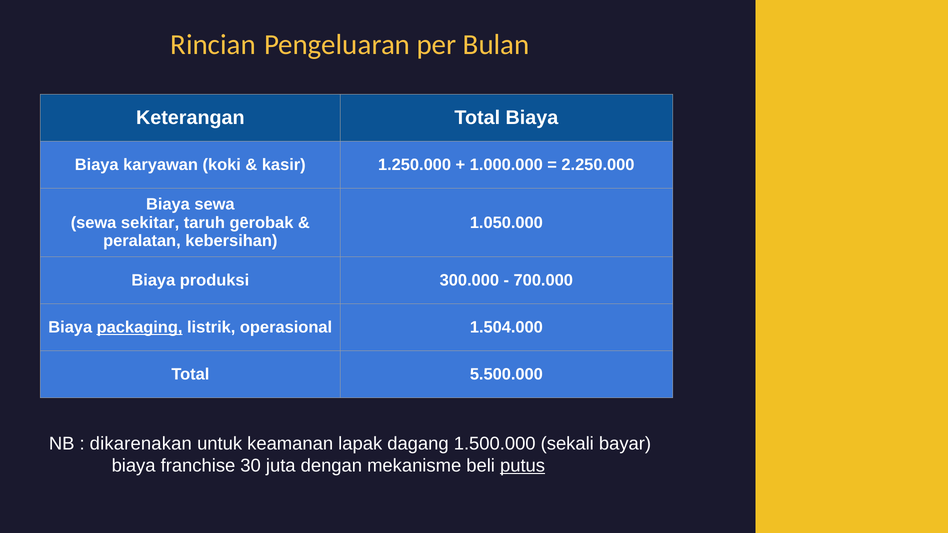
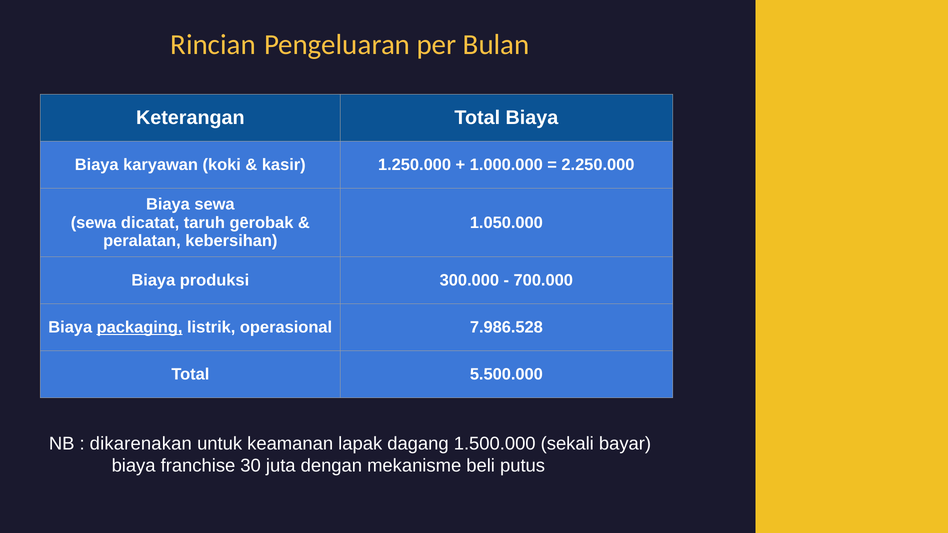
sekitar: sekitar -> dicatat (150, 223)
1.504.000: 1.504.000 -> 7.986.528 (506, 328)
putus underline: present -> none (523, 466)
